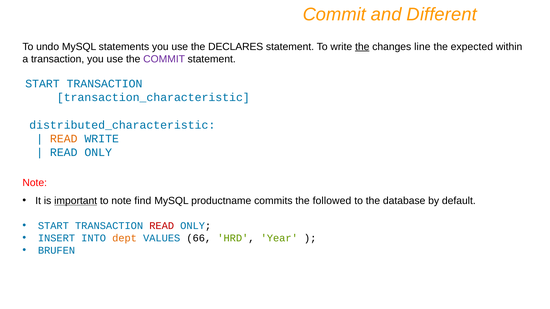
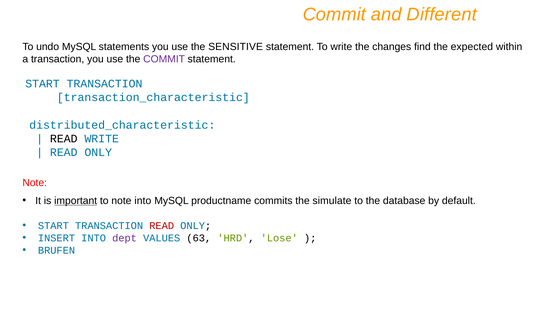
DECLARES: DECLARES -> SENSITIVE (236, 47)
the underline: present -> none (362, 47)
line: line -> find (422, 47)
READ colour: orange -> black (64, 139)
note find: find -> into (143, 201)
followed: followed -> simulate (332, 201)
dept colour: orange -> purple (125, 238)
66: 66 -> 63 (199, 238)
Year: Year -> Lose (279, 238)
